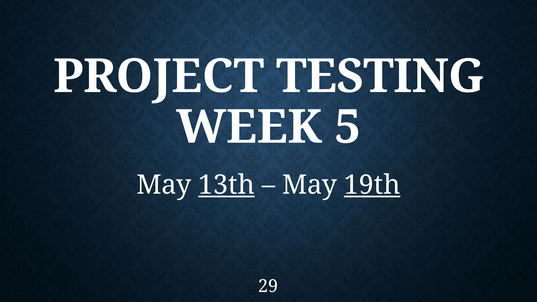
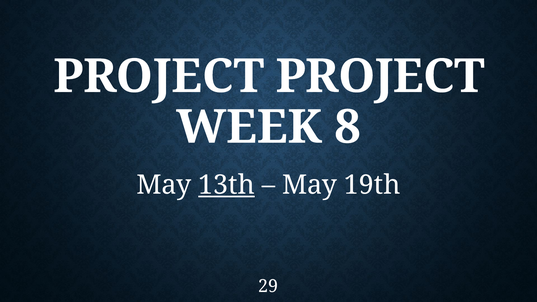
PROJECT TESTING: TESTING -> PROJECT (380, 77)
5: 5 -> 8 (347, 127)
19th underline: present -> none (372, 185)
